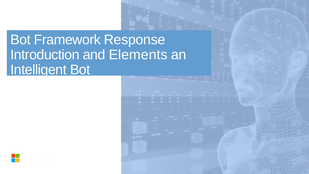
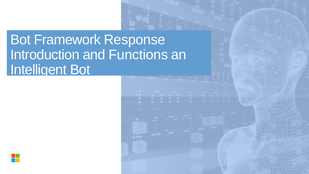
Elements: Elements -> Functions (138, 55)
